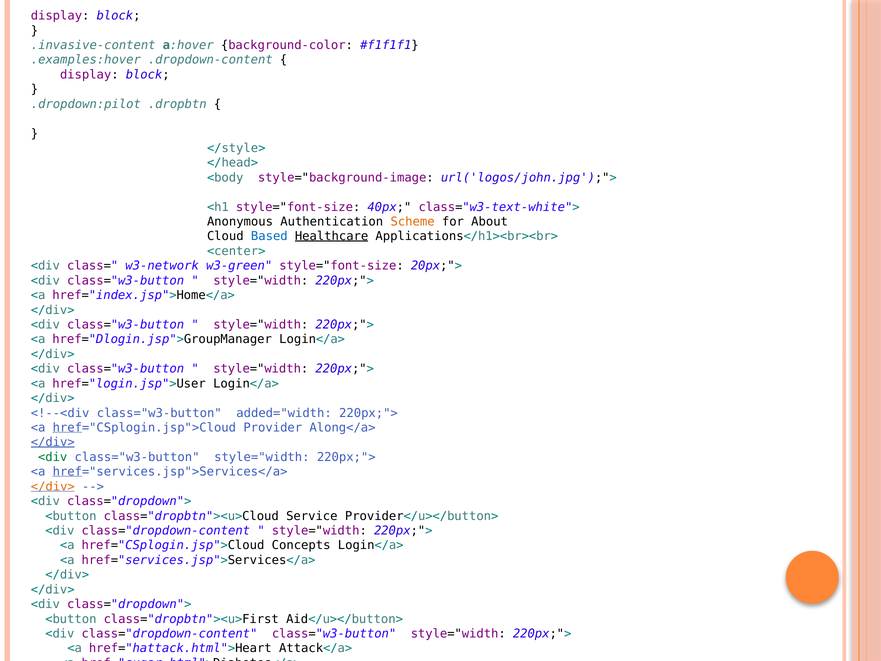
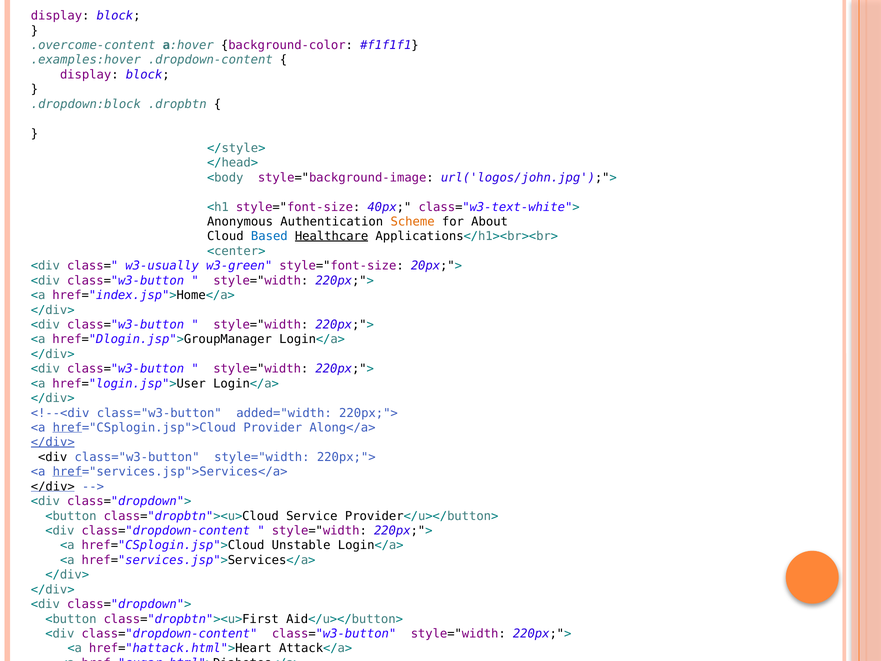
.invasive-content: .invasive-content -> .overcome-content (93, 45)
.dropdown:pilot: .dropdown:pilot -> .dropdown:block (86, 104)
w3-network: w3-network -> w3-usually (162, 266)
<div colour: green -> black (53, 457)
</div> colour: orange -> black (53, 486)
Concepts: Concepts -> Unstable (301, 545)
